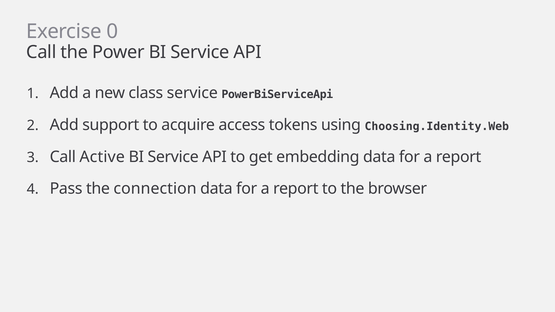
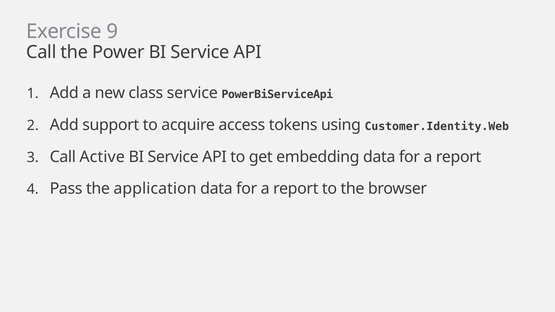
0: 0 -> 9 (112, 31)
Choosing.Identity.Web: Choosing.Identity.Web -> Customer.Identity.Web (437, 126)
connection: connection -> application (155, 189)
